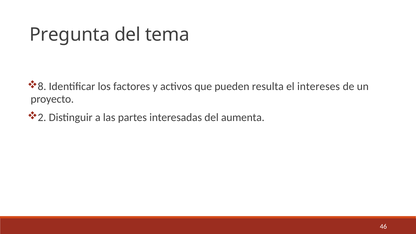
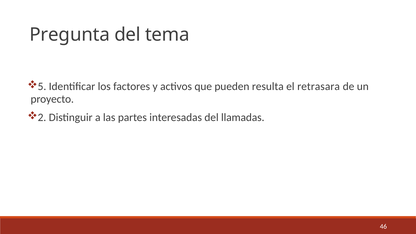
8: 8 -> 5 (42, 87)
intereses: intereses -> retrasara (319, 87)
aumenta: aumenta -> llamadas (243, 117)
